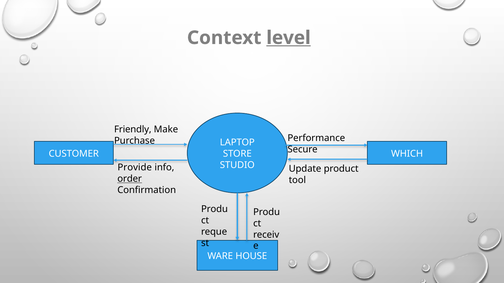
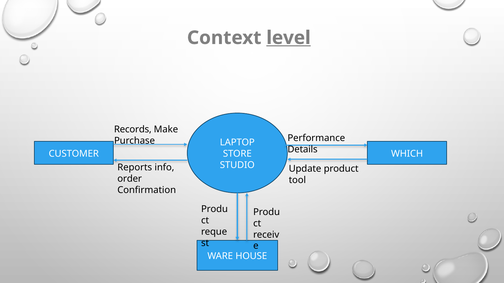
Friendly: Friendly -> Records (133, 129)
Secure: Secure -> Details (303, 150)
Provide: Provide -> Reports (135, 168)
order underline: present -> none (130, 179)
